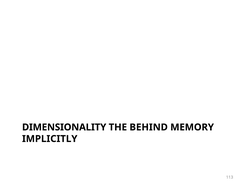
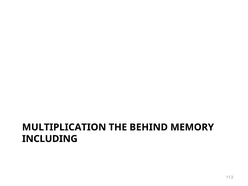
DIMENSIONALITY: DIMENSIONALITY -> MULTIPLICATION (64, 127)
IMPLICITLY: IMPLICITLY -> INCLUDING (50, 139)
